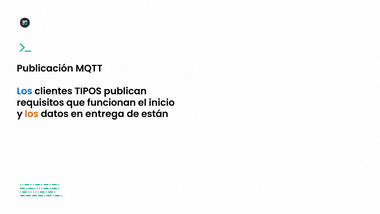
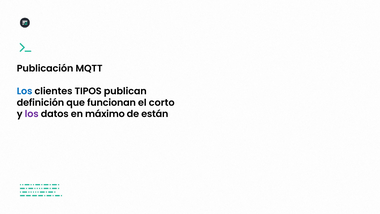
requisitos: requisitos -> definición (40, 103)
inicio: inicio -> corto (162, 103)
los colour: orange -> purple (32, 114)
entrega: entrega -> máximo (105, 114)
